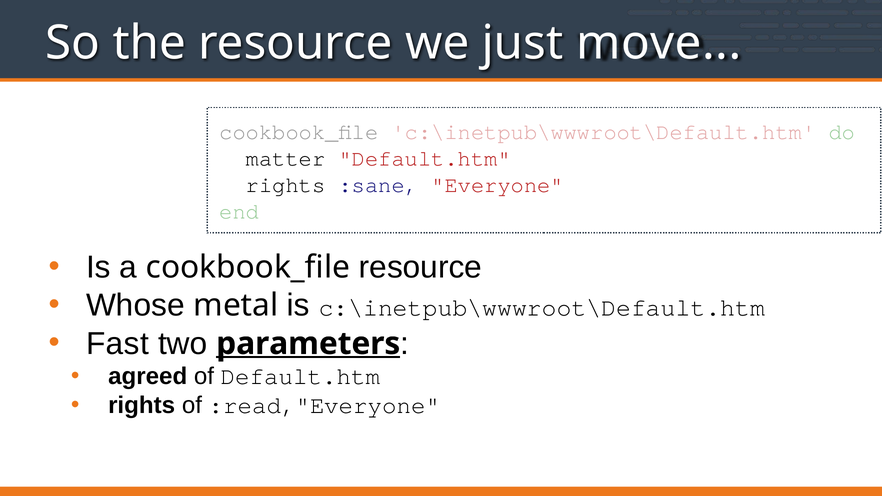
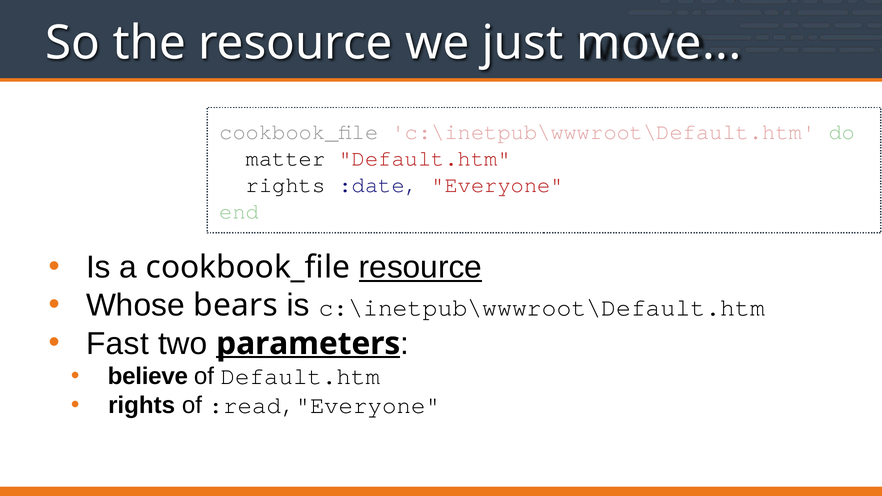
:sane: :sane -> :date (378, 185)
resource underline: none -> present (420, 268)
metal: metal -> bears (236, 306)
agreed: agreed -> believe (148, 377)
